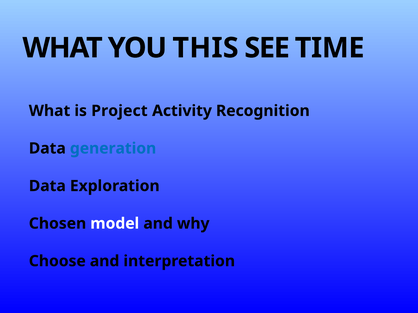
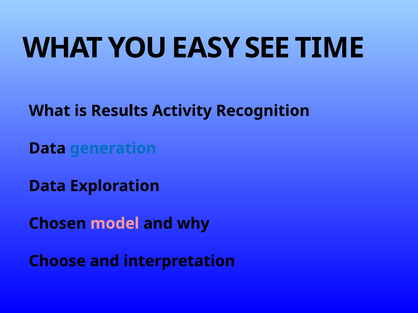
THIS: THIS -> EASY (206, 48)
Project: Project -> Results (119, 111)
model colour: white -> pink (115, 224)
